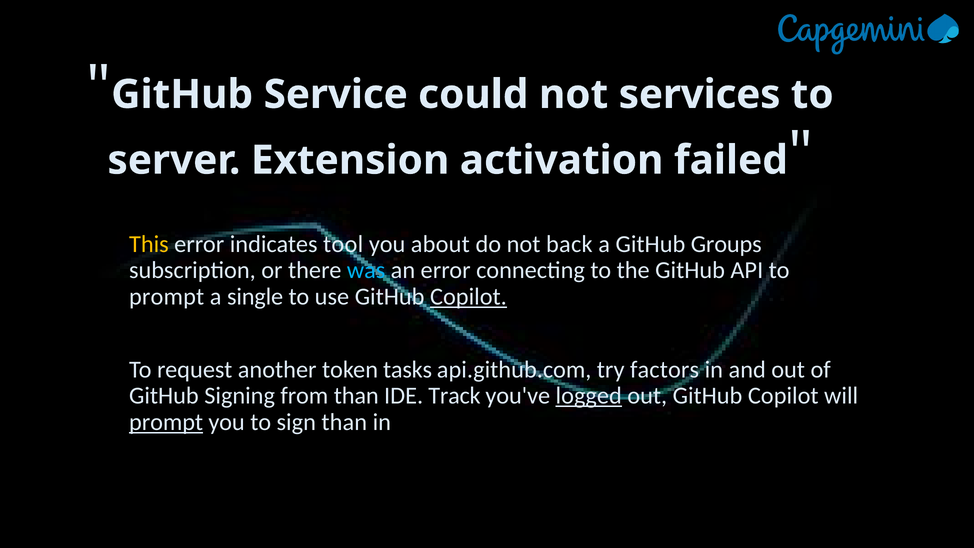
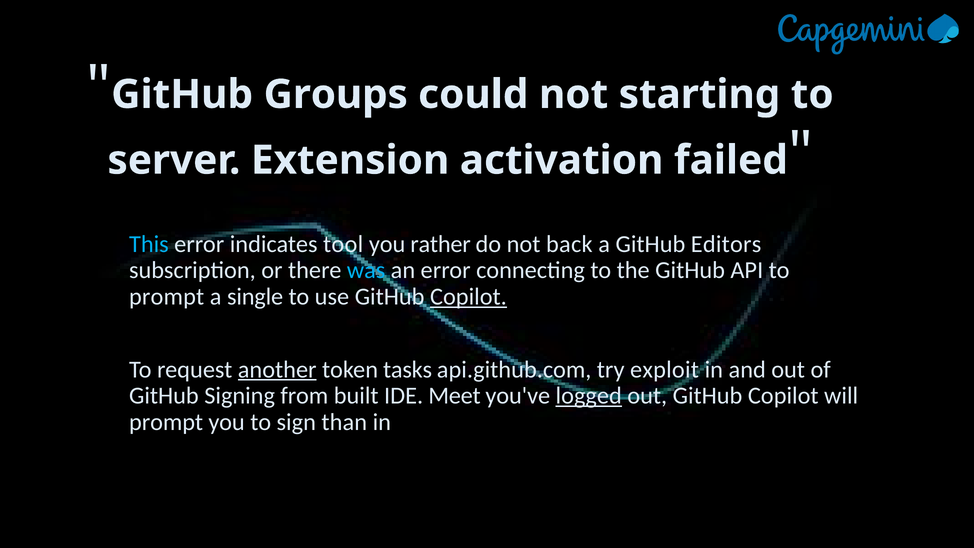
Service: Service -> Groups (336, 94)
services: services -> starting (700, 94)
This colour: yellow -> light blue (149, 244)
about: about -> rather (441, 244)
Groups: Groups -> Editors (726, 244)
another underline: none -> present (277, 369)
factors: factors -> exploit (665, 369)
from than: than -> built (356, 396)
Track: Track -> Meet (454, 396)
prompt underline: present -> none (166, 422)
